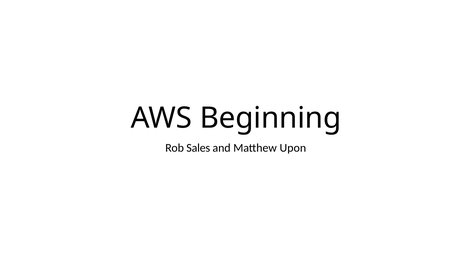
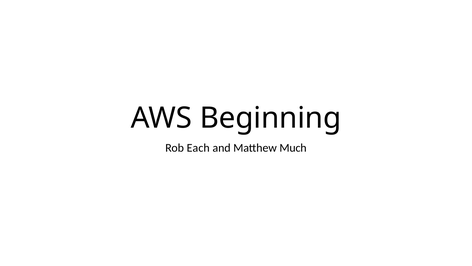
Sales: Sales -> Each (198, 148)
Upon: Upon -> Much (293, 148)
